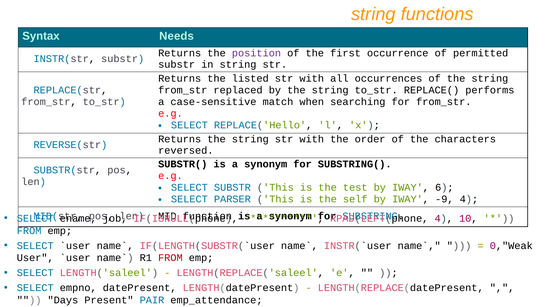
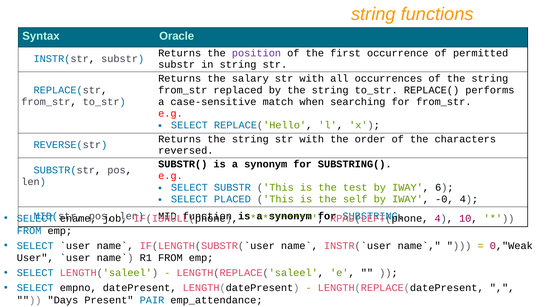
Needs: Needs -> Oracle (177, 36)
listed: listed -> salary (250, 79)
PARSER: PARSER -> PLACED (232, 199)
-9: -9 -> -0 (444, 199)
FROM colour: red -> black (170, 258)
